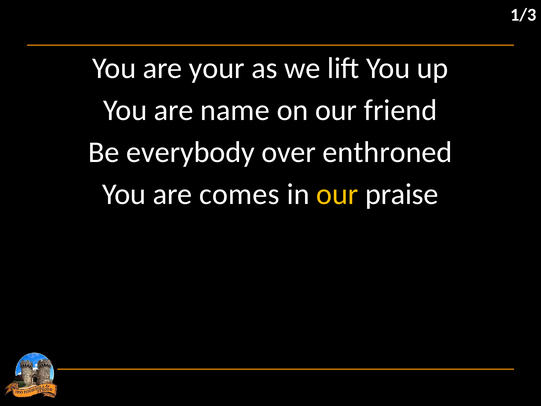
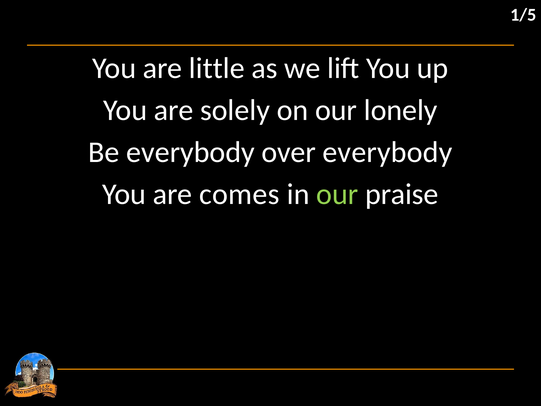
1/3: 1/3 -> 1/5 (523, 15)
your: your -> little (217, 68)
name: name -> solely (235, 110)
friend: friend -> lonely (401, 110)
over enthroned: enthroned -> everybody (387, 152)
our colour: yellow -> light green (337, 194)
